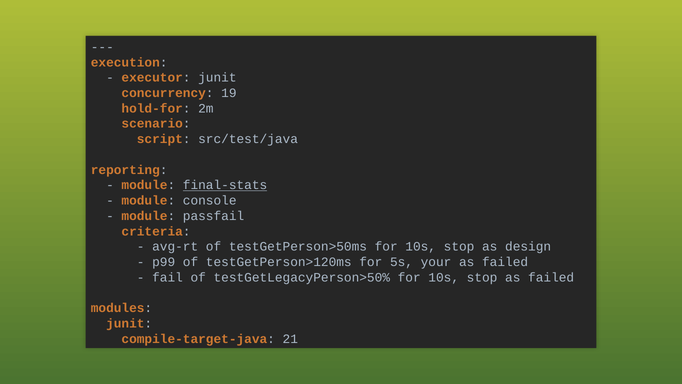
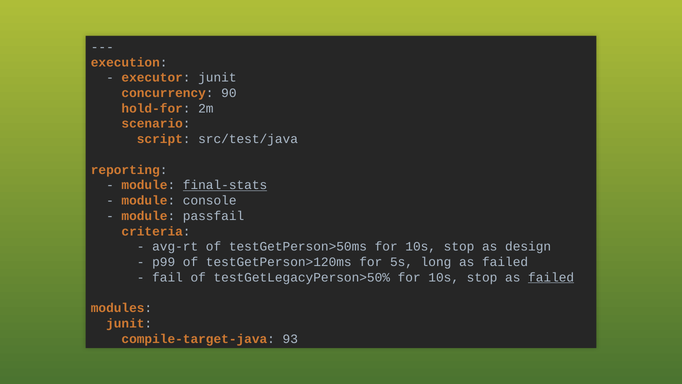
19: 19 -> 90 (229, 93)
your: your -> long (436, 262)
failed underline: none -> present (551, 277)
21: 21 -> 93 (290, 338)
